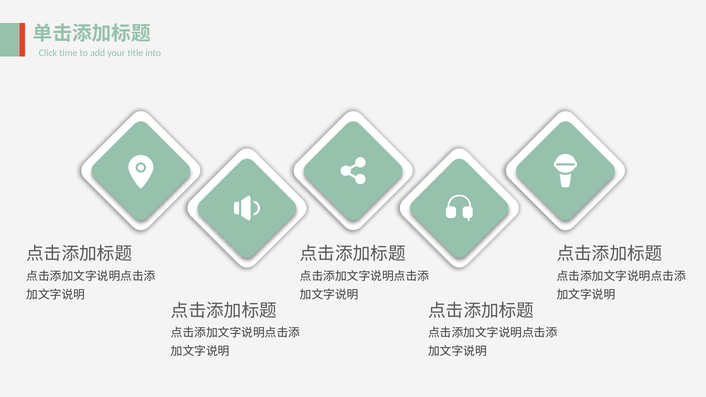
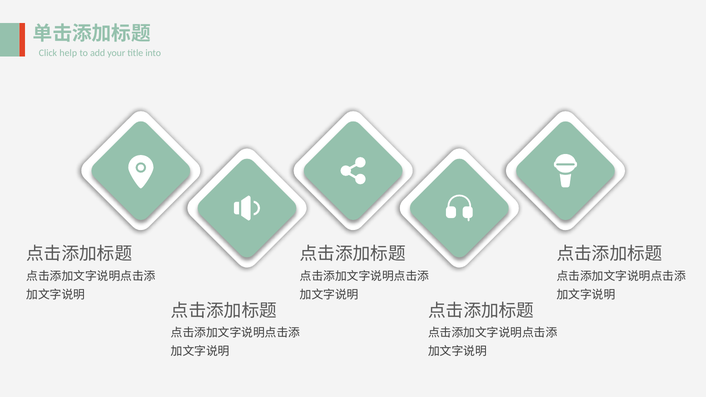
time: time -> help (68, 53)
